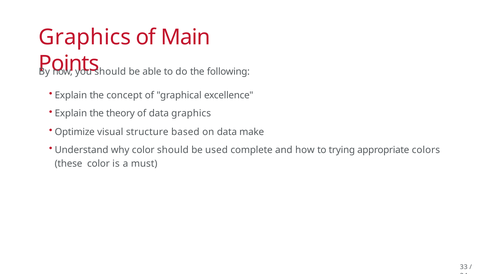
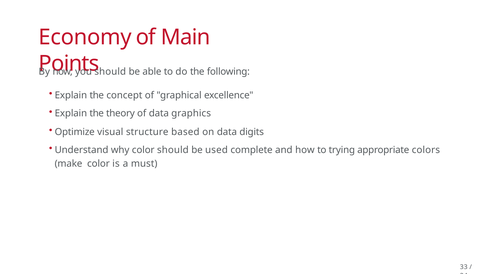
Graphics: Graphics -> Economy (85, 37)
make: make -> digits (252, 132)
these: these -> make (69, 164)
